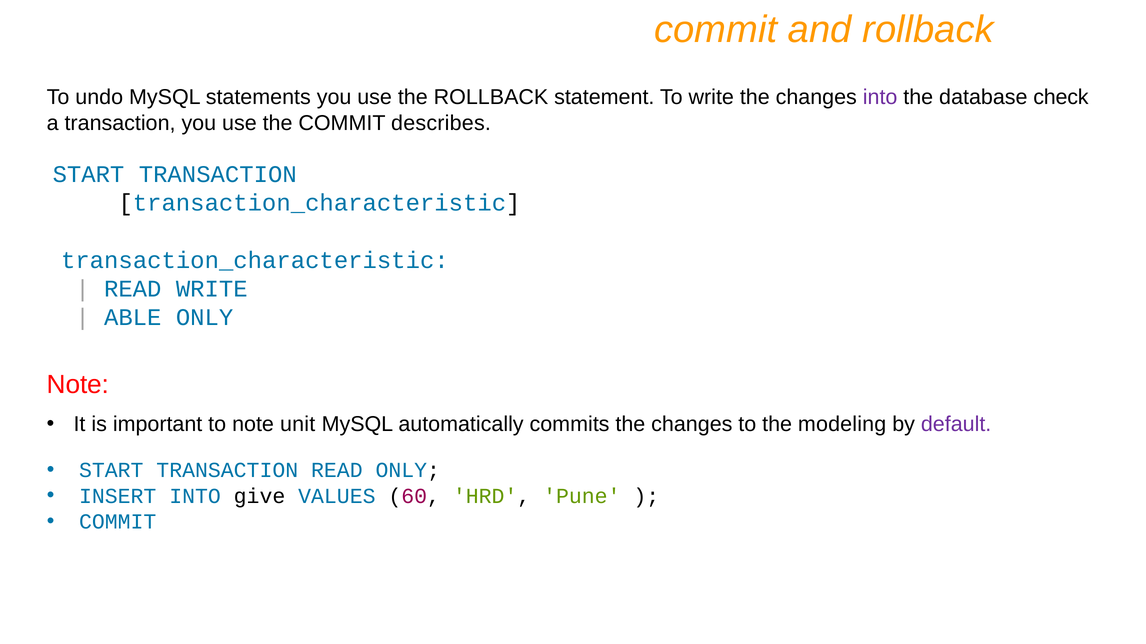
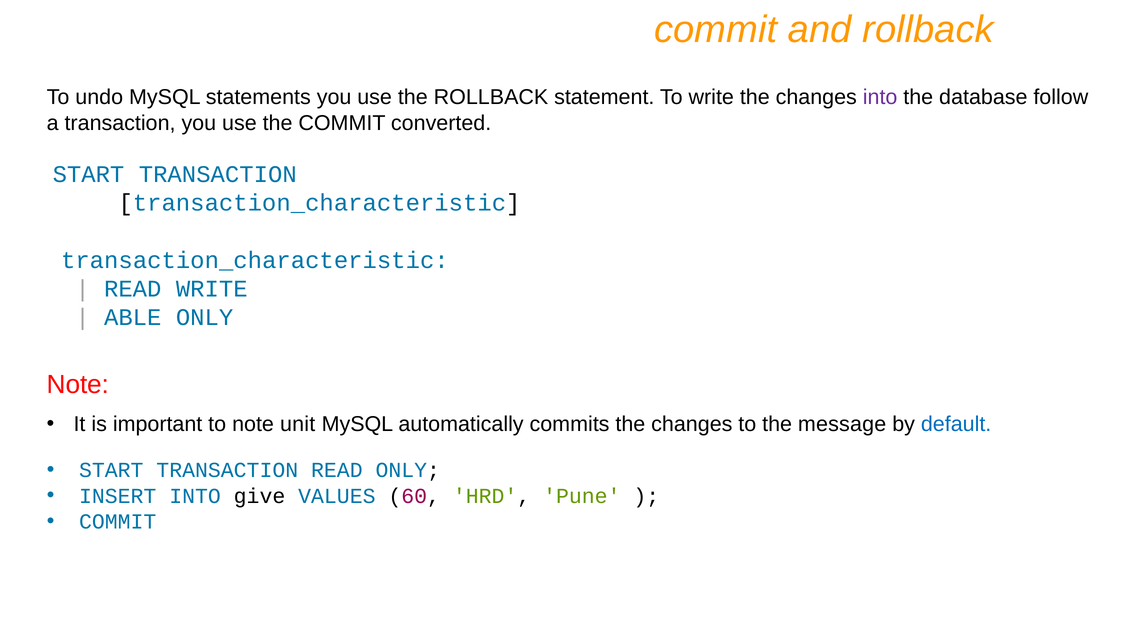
check: check -> follow (1061, 97)
describes: describes -> converted (441, 123)
modeling: modeling -> message (842, 424)
default colour: purple -> blue (956, 424)
